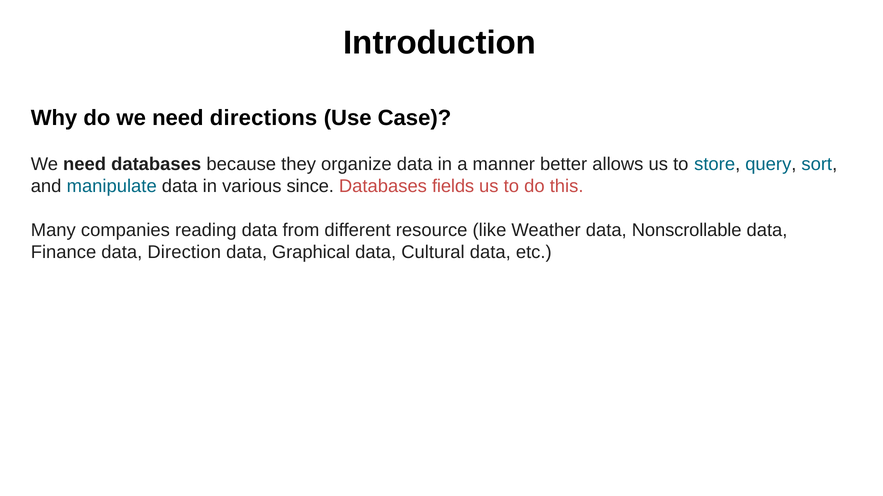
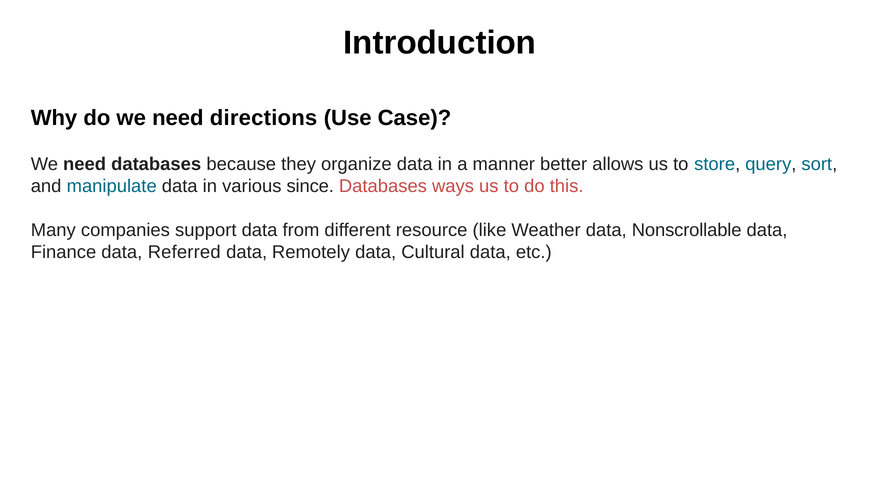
fields: fields -> ways (453, 186)
reading: reading -> support (206, 231)
Direction: Direction -> Referred (184, 253)
Graphical: Graphical -> Remotely (311, 253)
